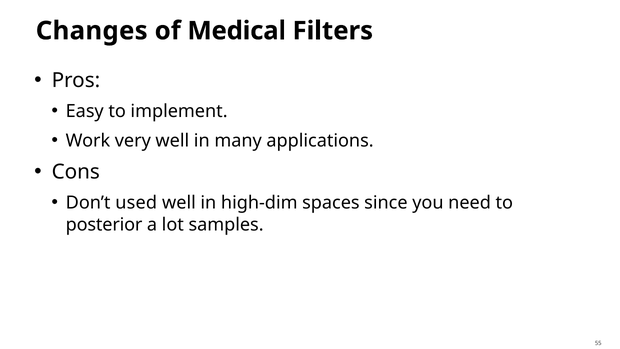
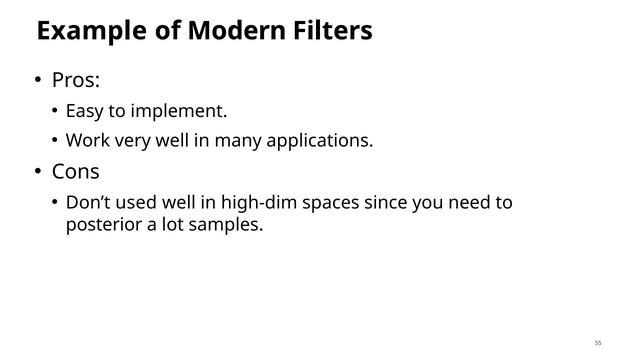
Changes: Changes -> Example (92, 31)
Medical: Medical -> Modern (237, 31)
